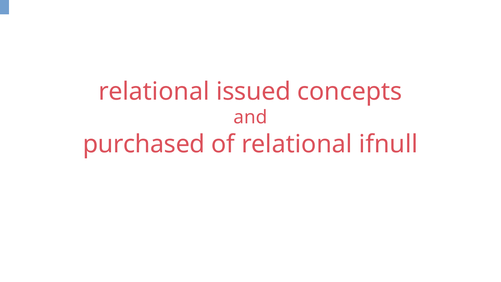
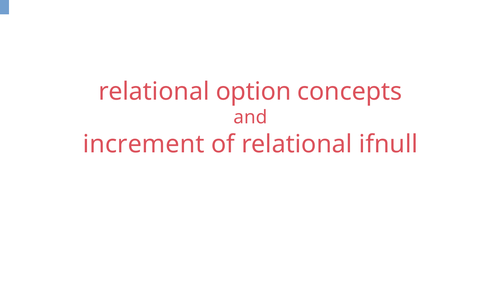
issued: issued -> option (253, 91)
purchased: purchased -> increment (144, 144)
